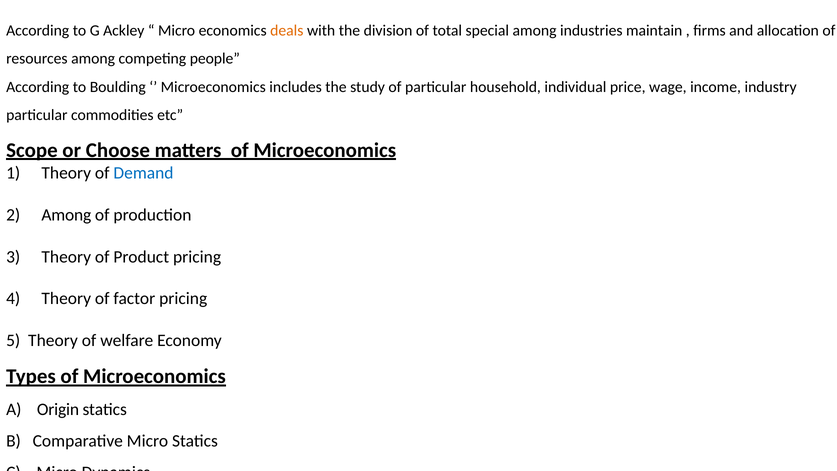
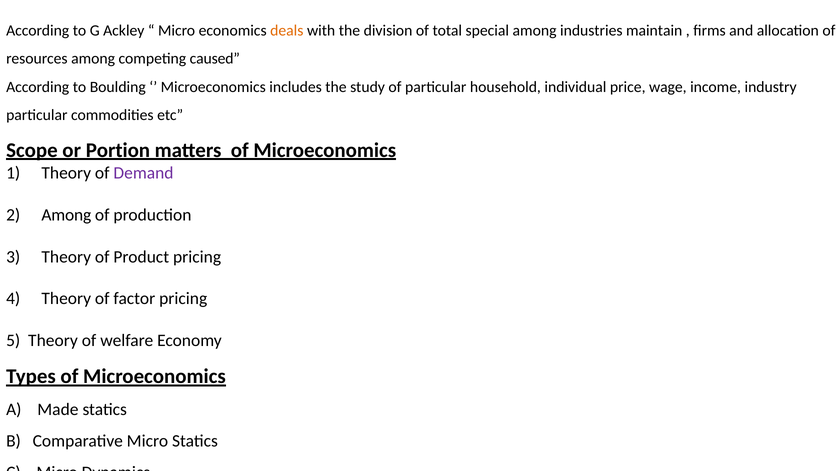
people: people -> caused (215, 59)
Choose: Choose -> Portion (118, 150)
Demand colour: blue -> purple (144, 173)
Origin: Origin -> Made (58, 409)
